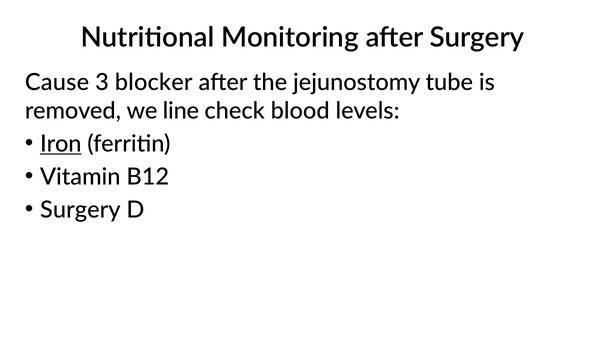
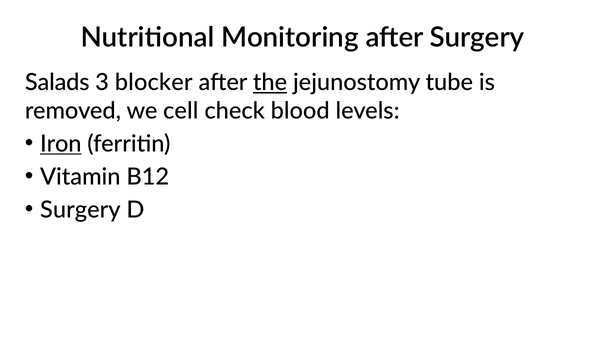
Cause: Cause -> Salads (57, 83)
the underline: none -> present (270, 83)
line: line -> cell (181, 111)
